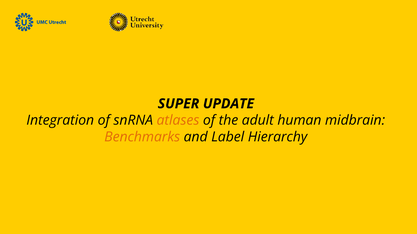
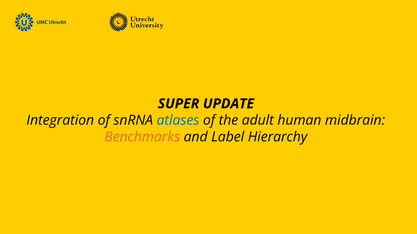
atlases colour: orange -> blue (178, 121)
